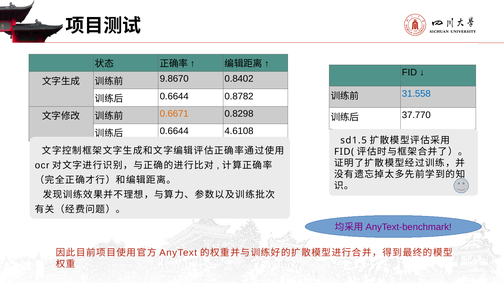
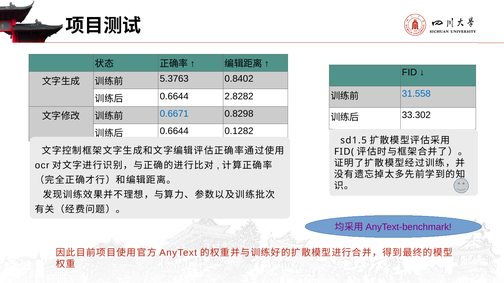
9.8670: 9.8670 -> 5.3763 (174, 79)
0.8782: 0.8782 -> 2.8282 (239, 96)
0.6671 colour: orange -> blue (174, 114)
37.770: 37.770 -> 33.302 (416, 115)
4.6108: 4.6108 -> 0.1282 (239, 131)
